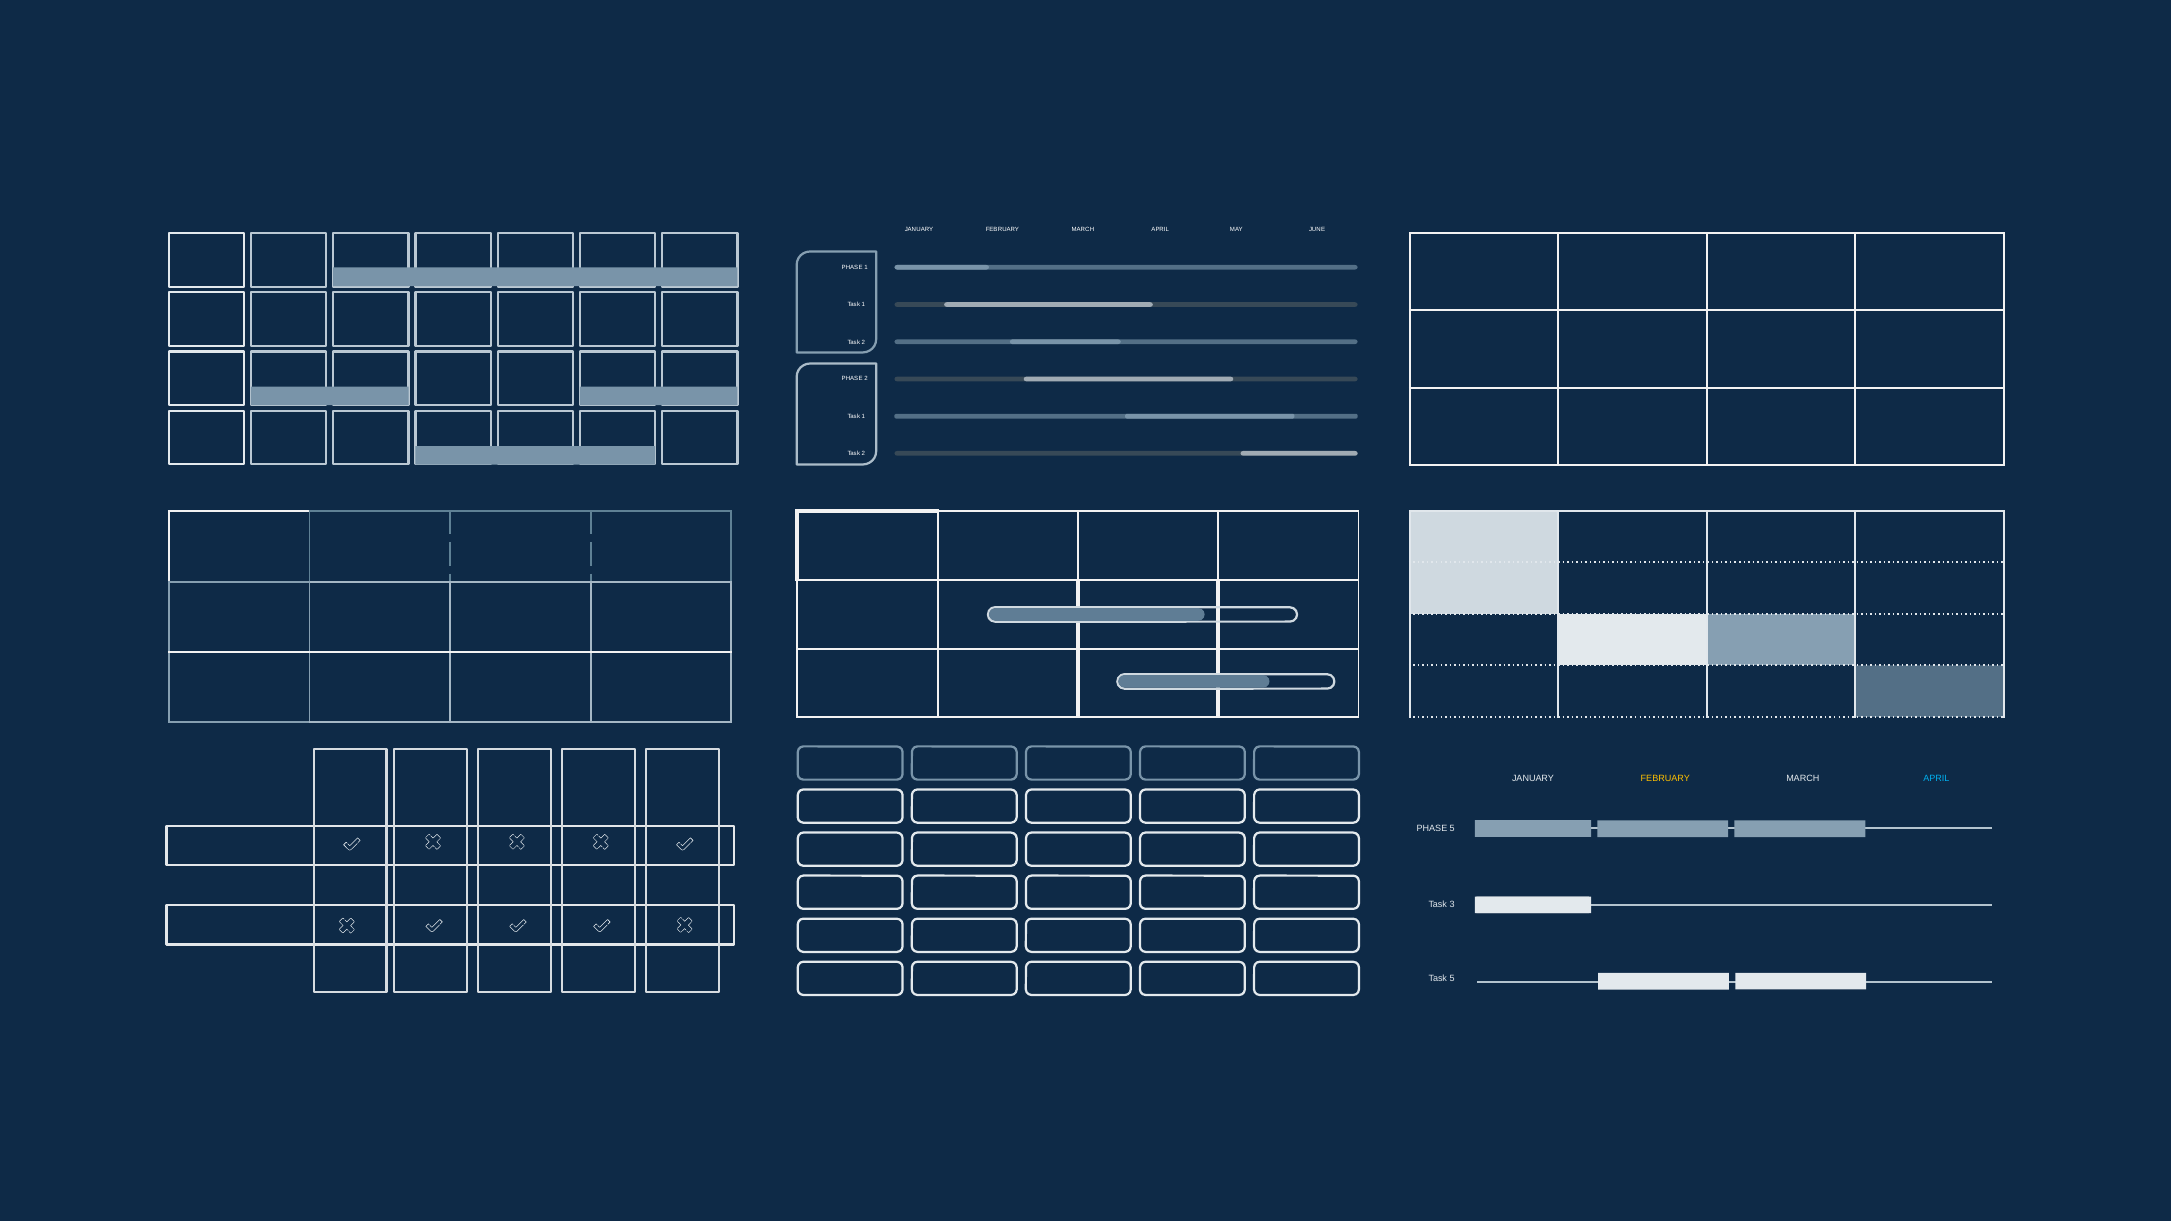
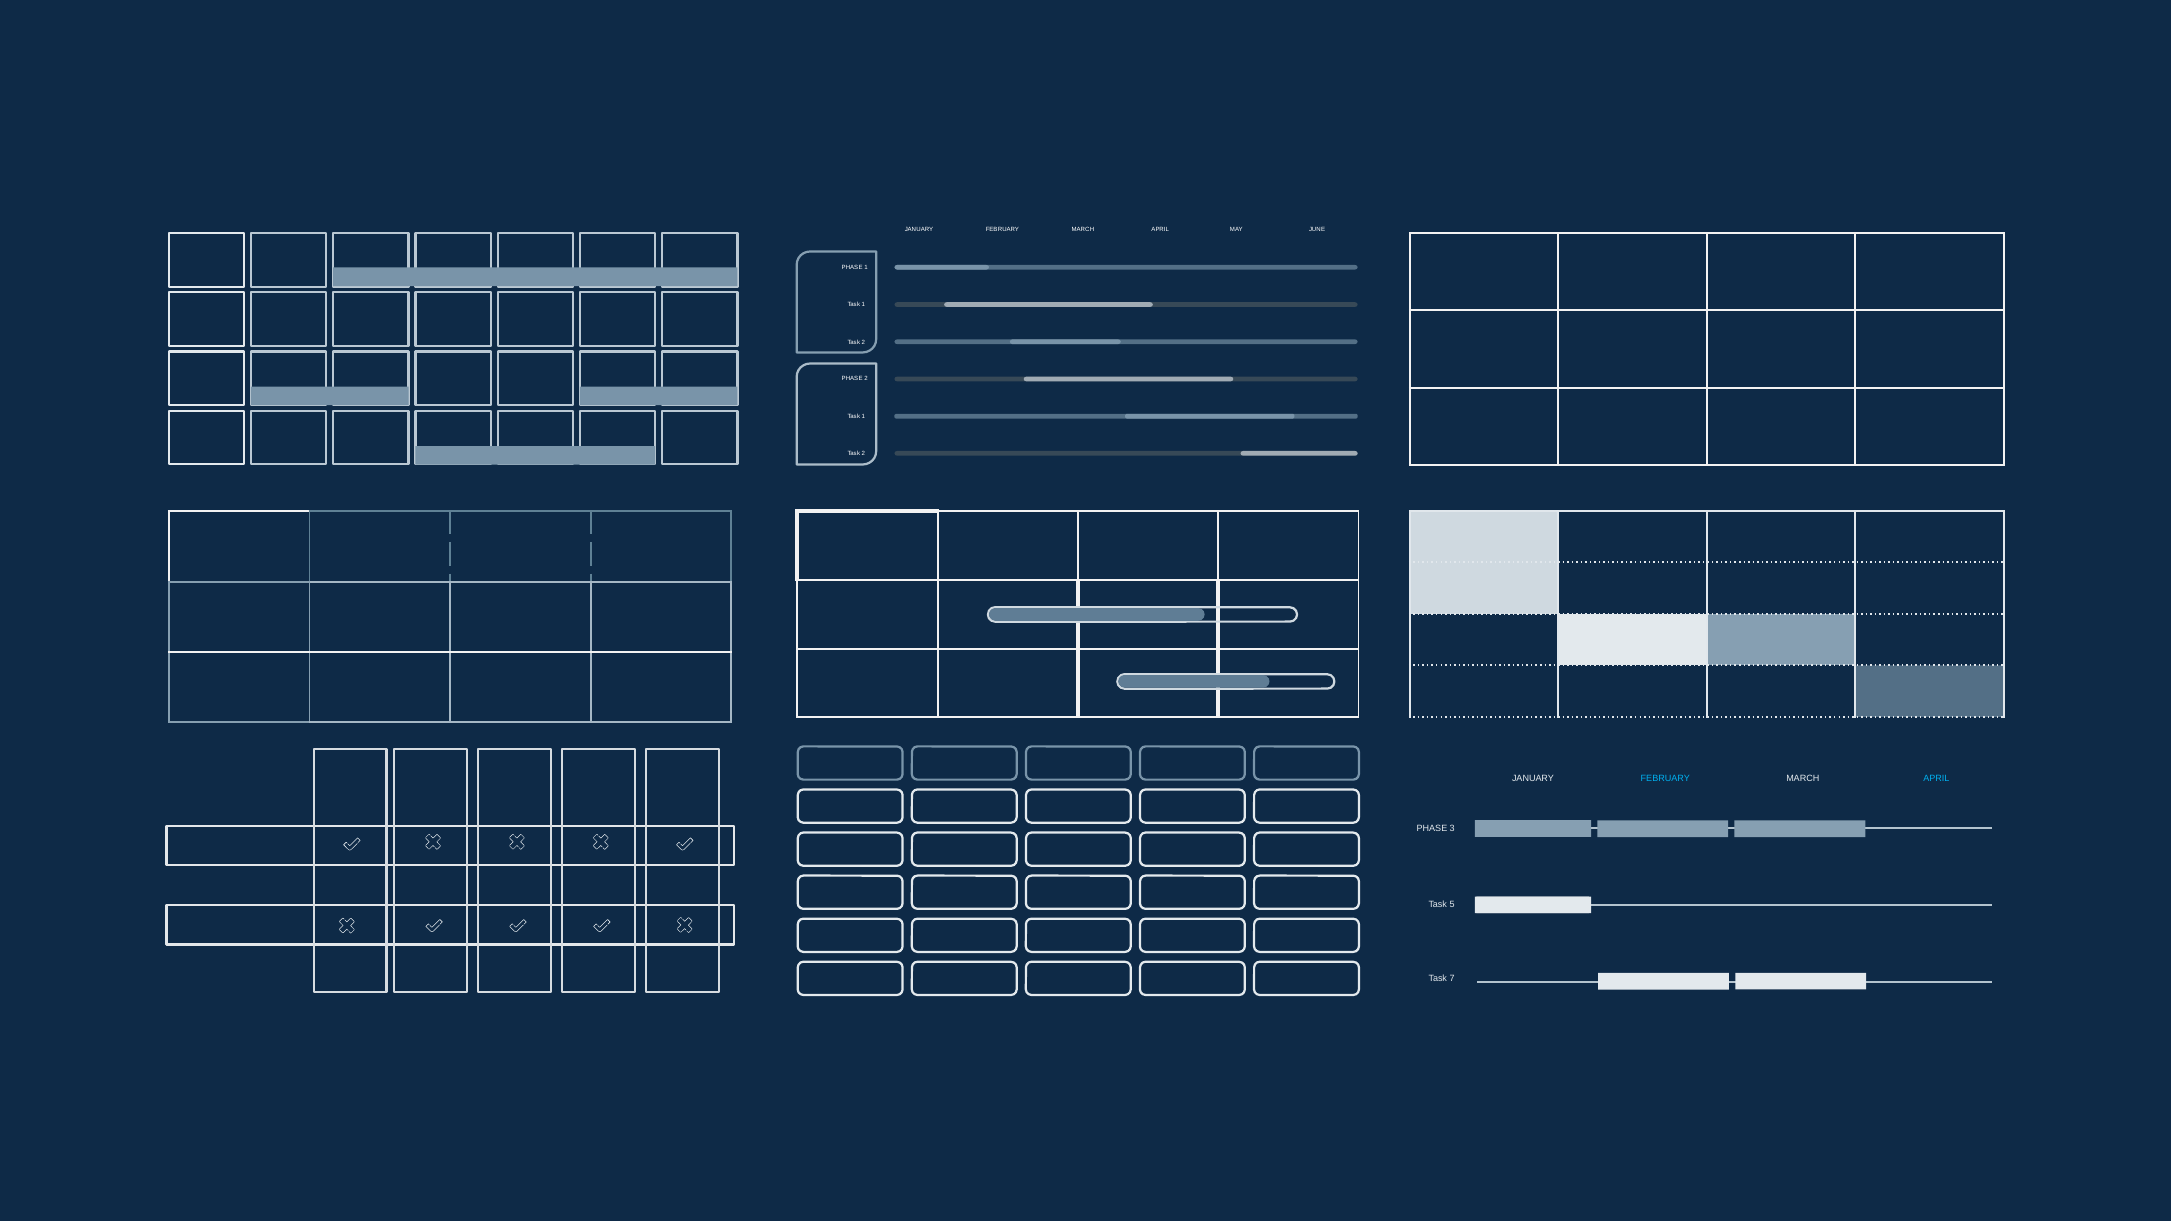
FEBRUARY colour: yellow -> light blue (1665, 779)
PHASE 5: 5 -> 3 (1452, 829)
3: 3 -> 5 (1452, 904)
Task 5: 5 -> 7 (1452, 979)
